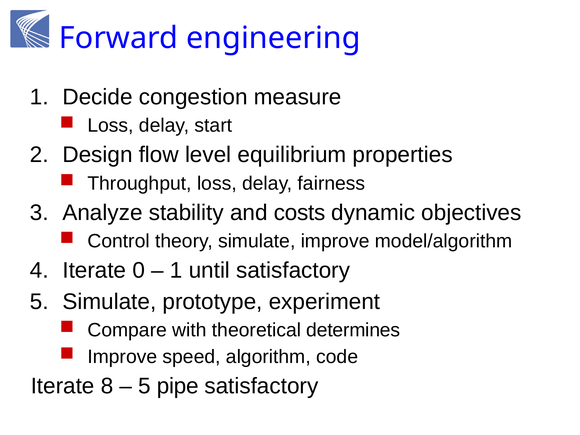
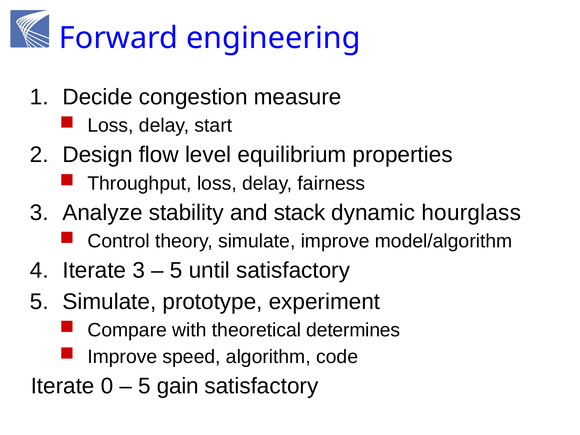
costs: costs -> stack (300, 213)
objectives: objectives -> hourglass (471, 213)
Iterate 0: 0 -> 3 (139, 270)
1: 1 -> 5 (176, 270)
8: 8 -> 0 (107, 386)
pipe: pipe -> gain (178, 386)
